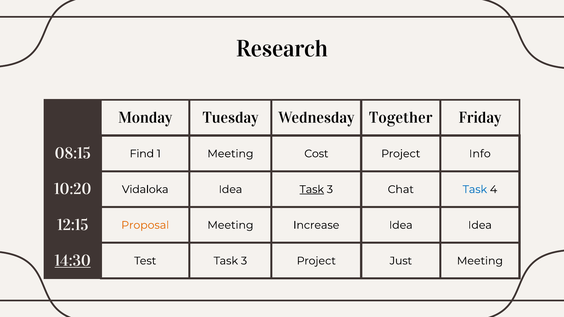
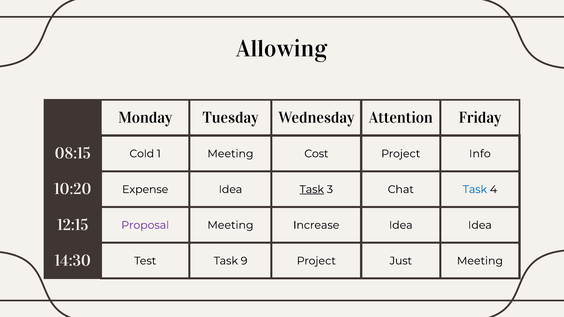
Research: Research -> Allowing (282, 49)
Together: Together -> Attention (401, 118)
Find: Find -> Cold (142, 154)
Vidaloka: Vidaloka -> Expense (145, 190)
Proposal colour: orange -> purple (145, 225)
14:30 underline: present -> none (73, 261)
Test Task 3: 3 -> 9 (244, 261)
